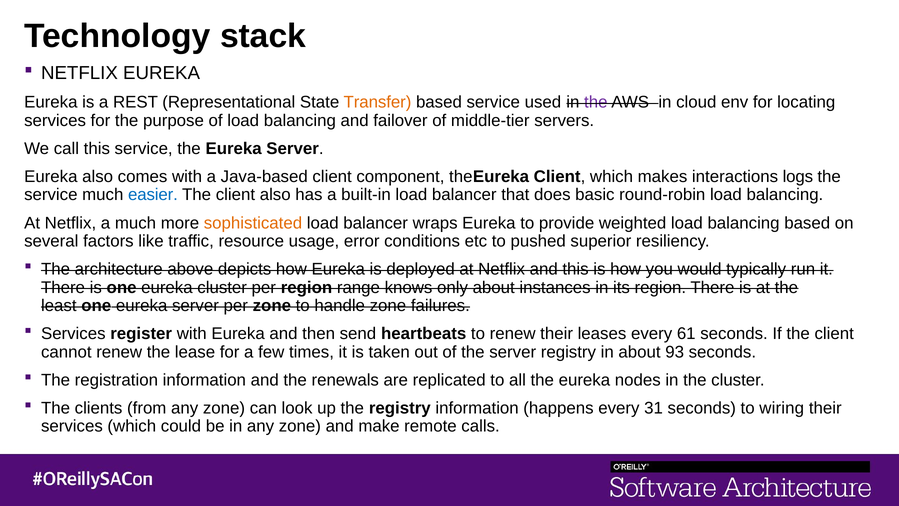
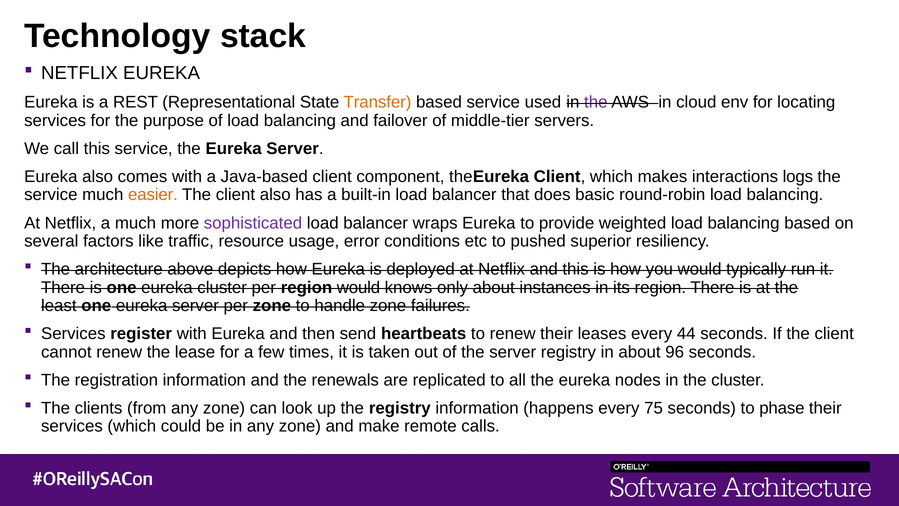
easier colour: blue -> orange (153, 195)
sophisticated colour: orange -> purple (253, 223)
region range: range -> would (359, 287)
61: 61 -> 44 (686, 334)
93: 93 -> 96 (675, 352)
31: 31 -> 75 (654, 408)
wiring: wiring -> phase (782, 408)
